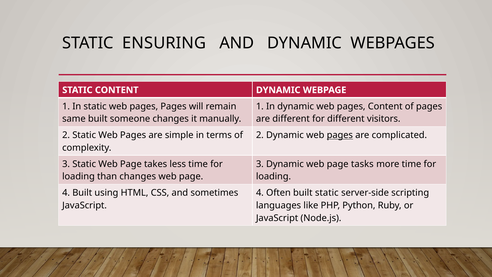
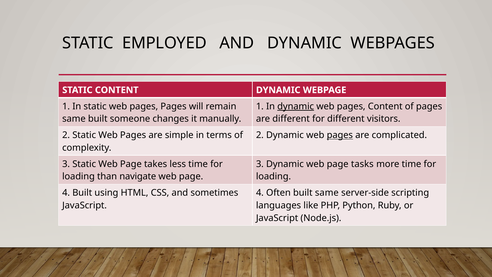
ENSURING: ENSURING -> EMPLOYED (164, 43)
dynamic underline: none -> present (296, 106)
than changes: changes -> navigate (138, 176)
built static: static -> same (327, 193)
